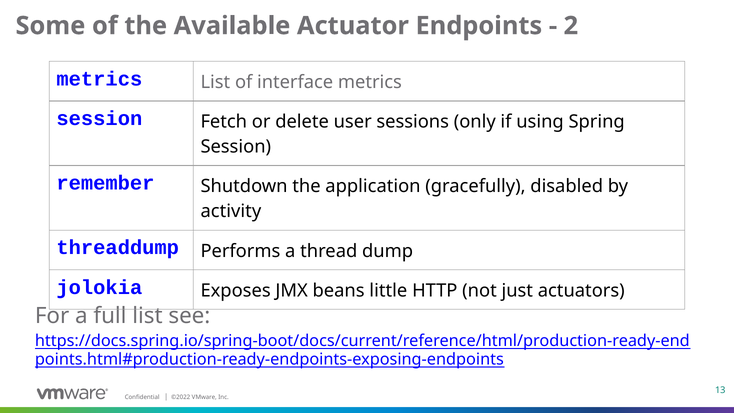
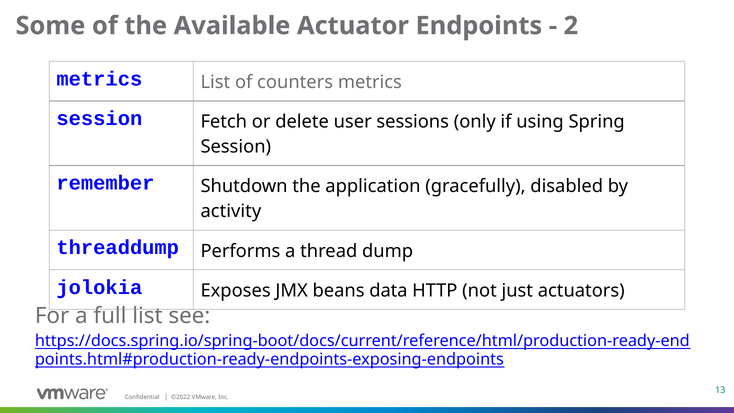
interface: interface -> counters (295, 82)
little: little -> data (388, 291)
